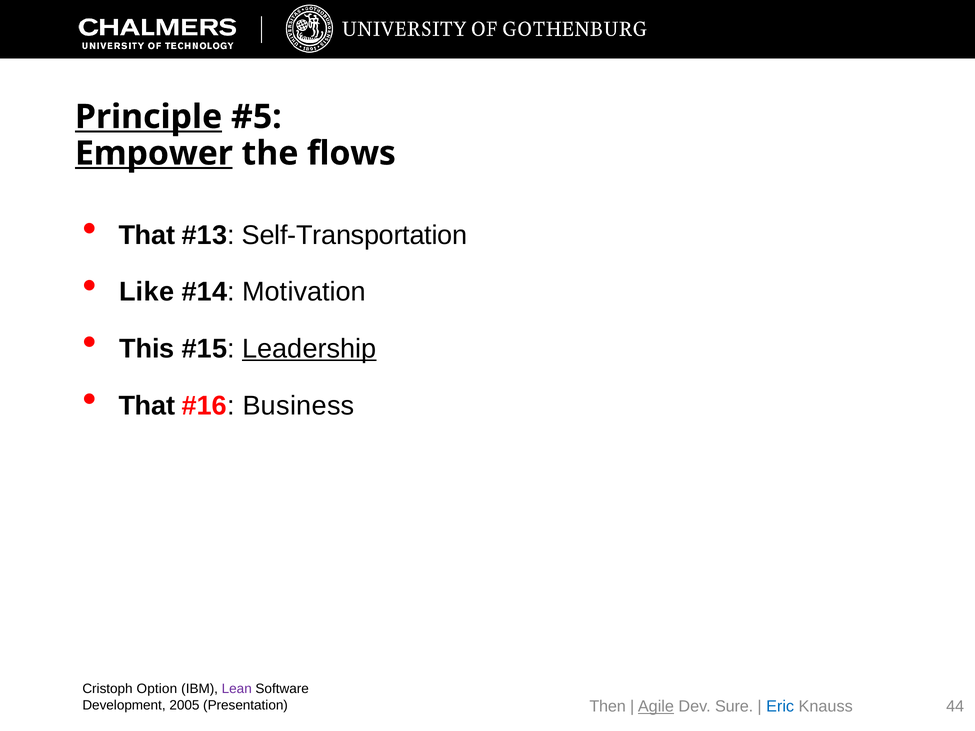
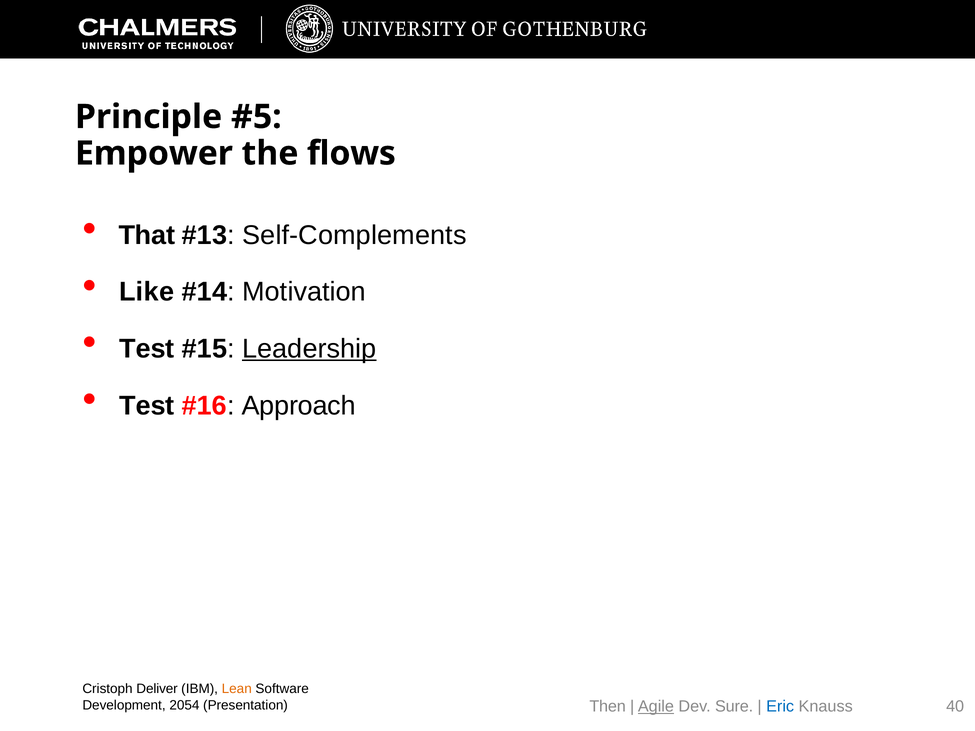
Principle underline: present -> none (149, 117)
Empower underline: present -> none (154, 153)
Self-Transportation: Self-Transportation -> Self-Complements (354, 235)
This: This -> Test (147, 349)
That: That -> Test (147, 406)
Business: Business -> Approach (299, 406)
Option: Option -> Deliver (157, 689)
Lean colour: purple -> orange (237, 689)
2005: 2005 -> 2054 (184, 705)
44: 44 -> 40 (955, 707)
